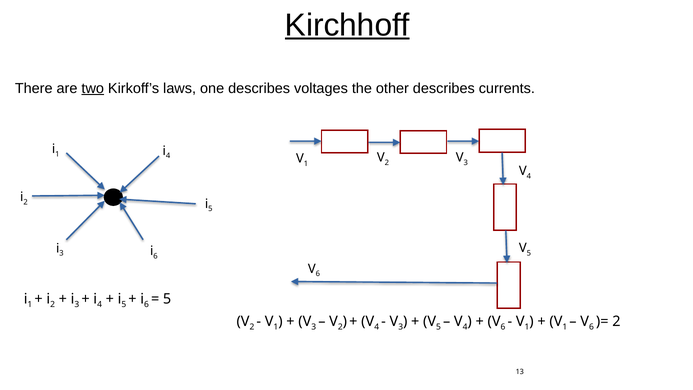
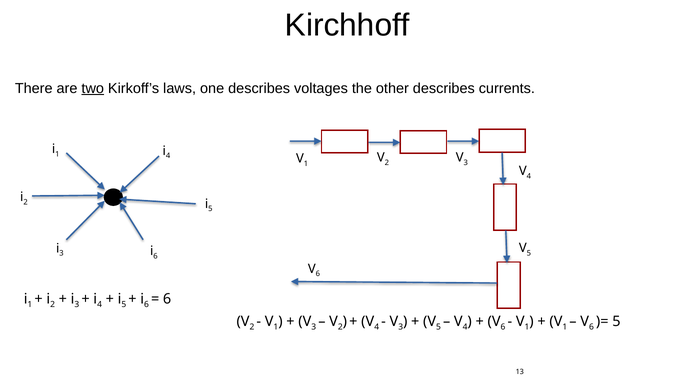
Kirchhoff underline: present -> none (347, 25)
5: 5 -> 6 (167, 299)
2: 2 -> 5 (616, 321)
